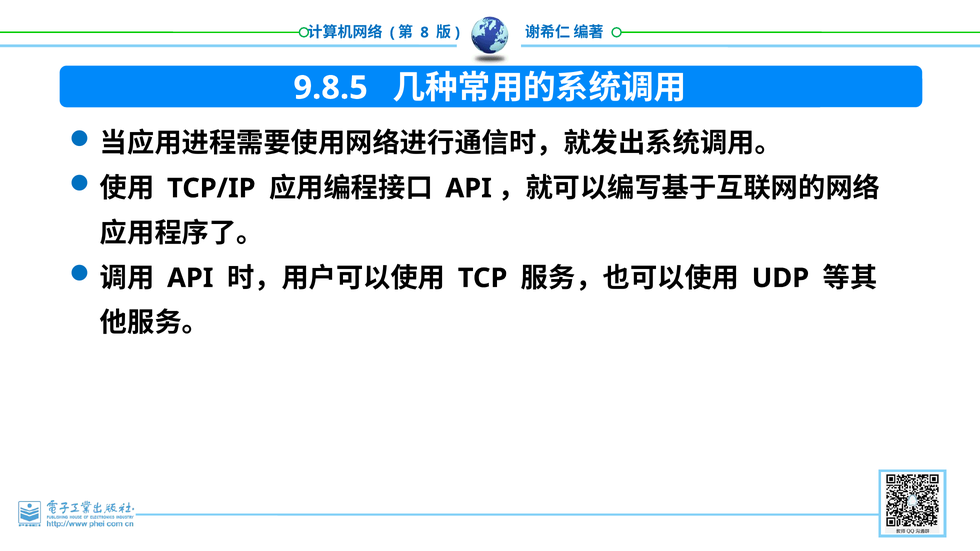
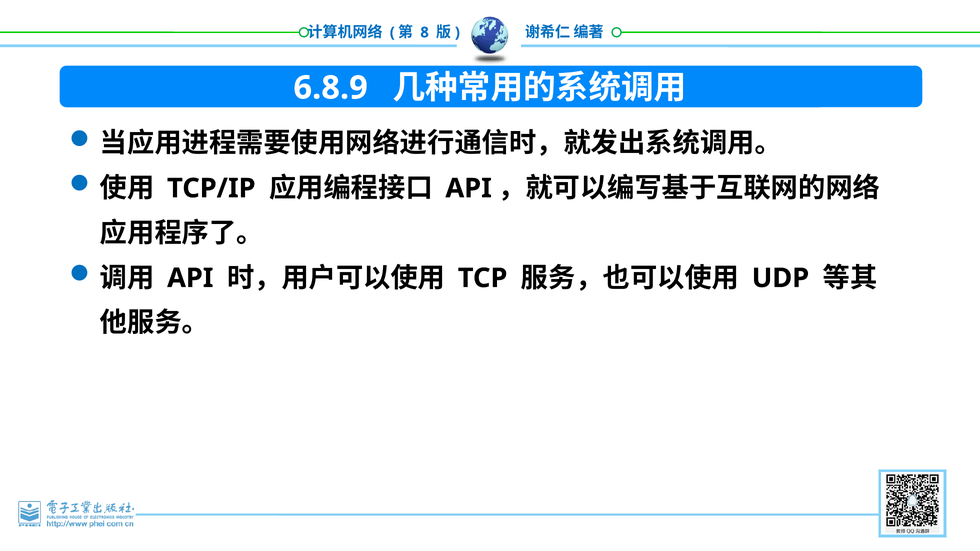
9.8.5: 9.8.5 -> 6.8.9 (331, 88)
